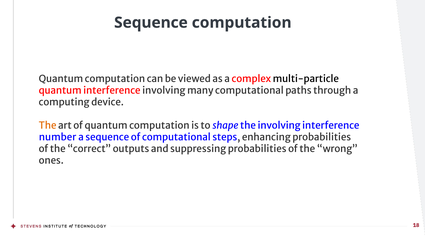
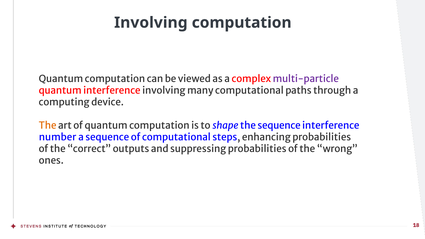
Sequence: Sequence -> Involving (151, 23)
multi-particle colour: black -> purple (306, 79)
the involving: involving -> sequence (279, 126)
